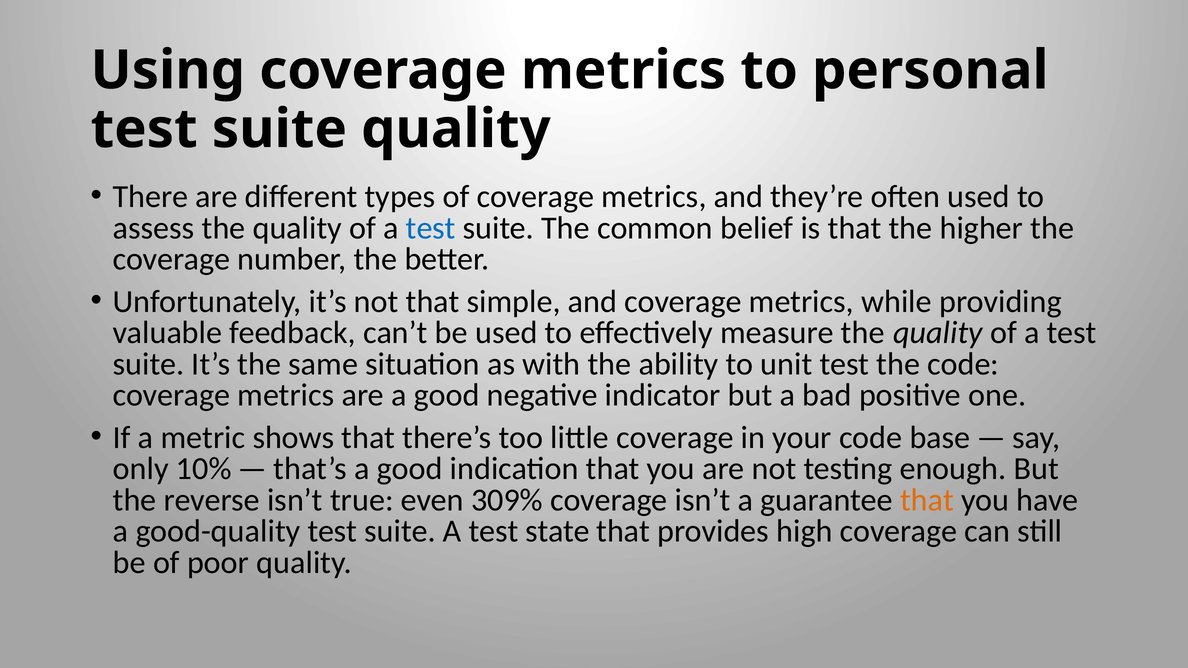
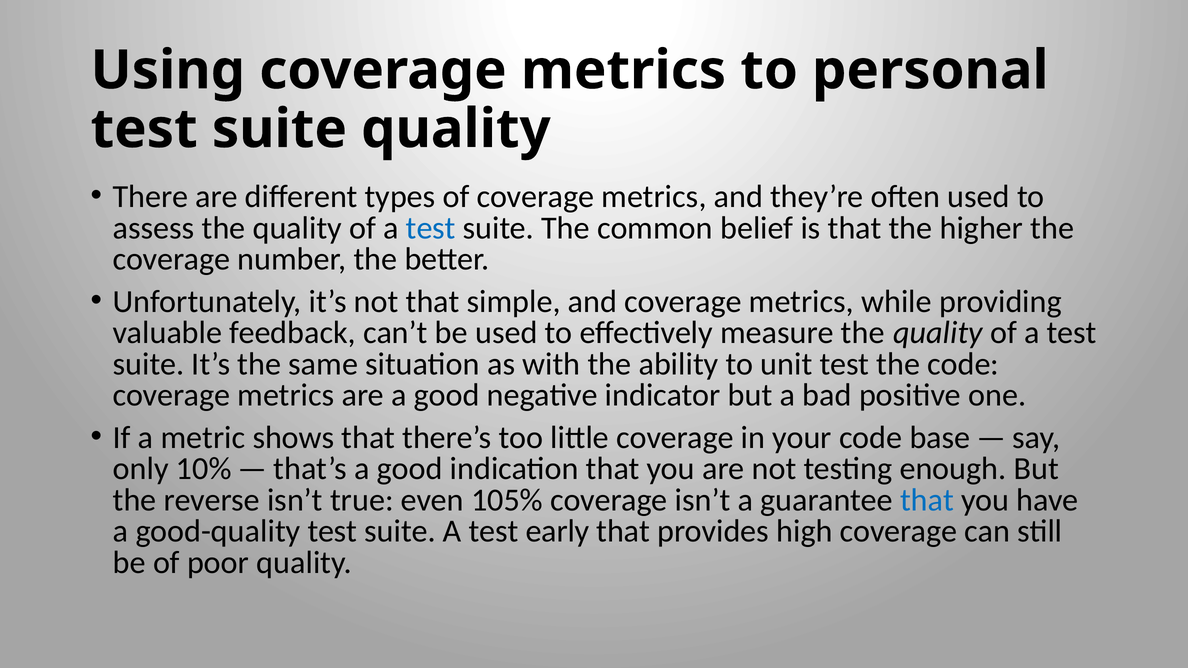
309%: 309% -> 105% (507, 500)
that colour: orange -> blue (927, 500)
state: state -> early (557, 532)
